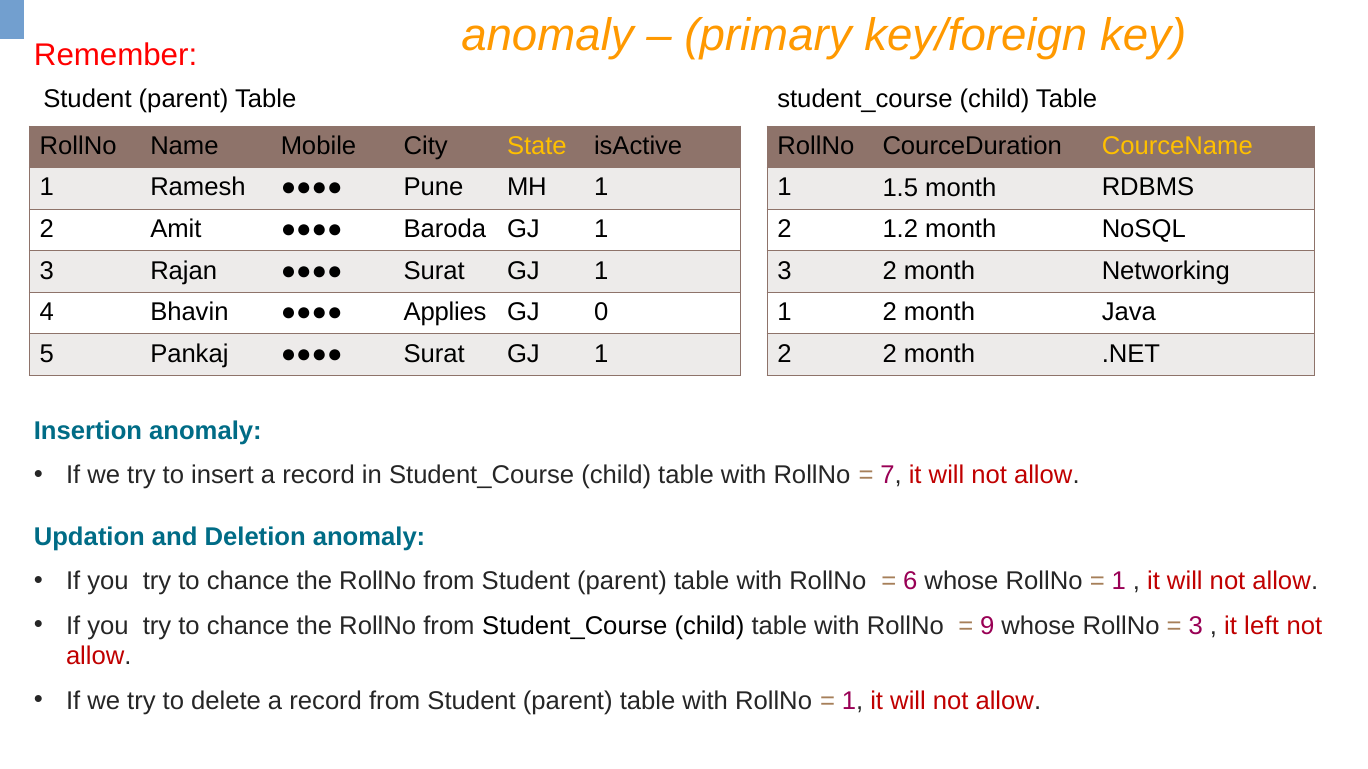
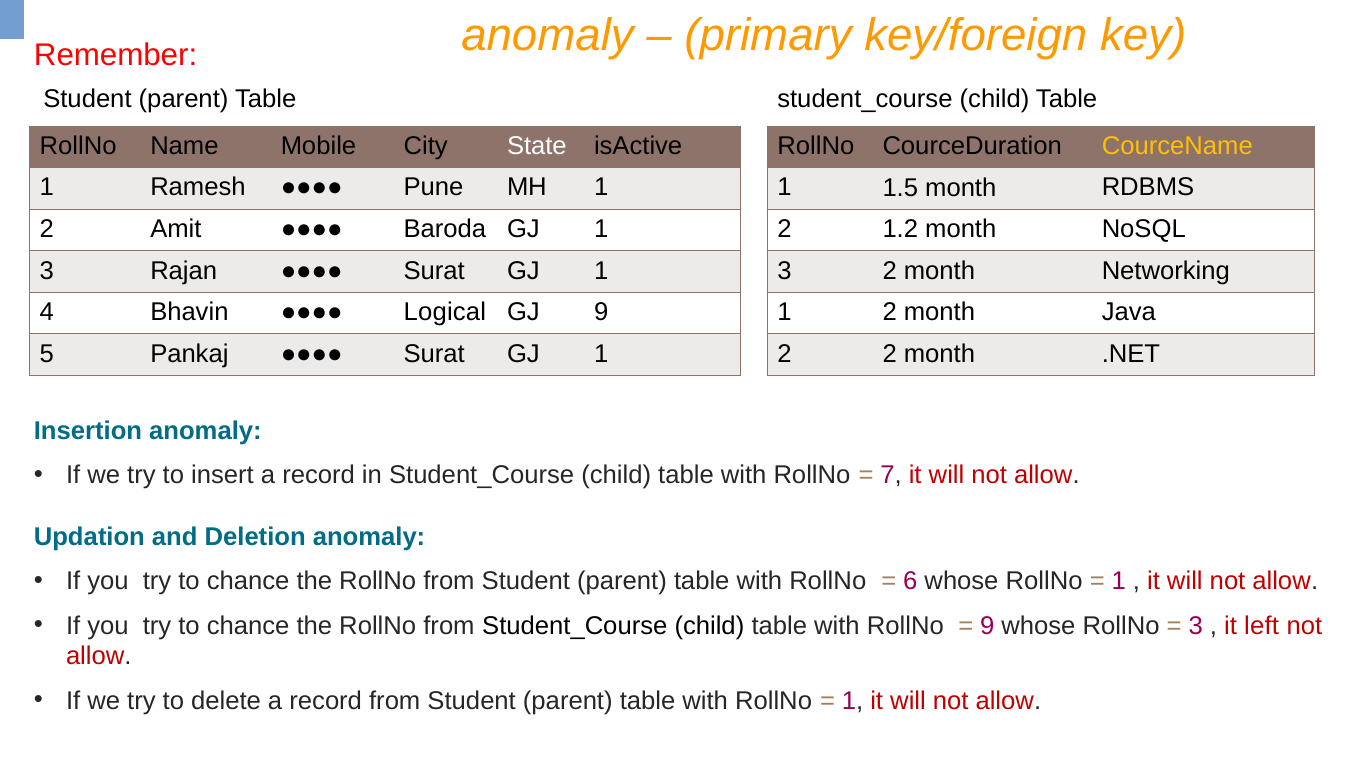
State colour: yellow -> white (537, 146)
Applies: Applies -> Logical (445, 312)
GJ 0: 0 -> 9 (601, 312)
